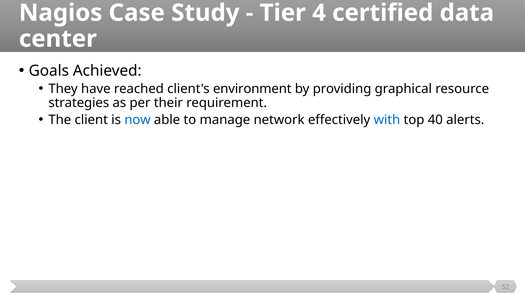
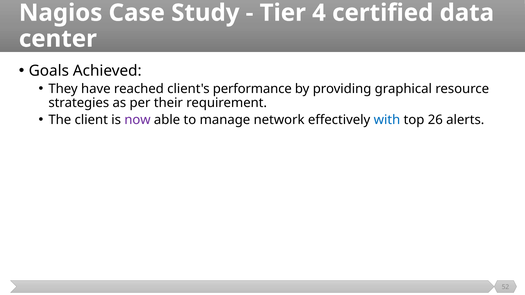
environment: environment -> performance (252, 89)
now colour: blue -> purple (137, 120)
40: 40 -> 26 (435, 120)
